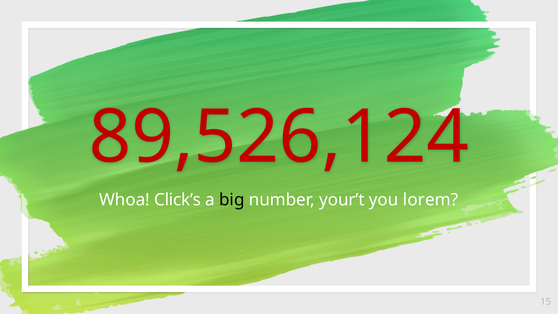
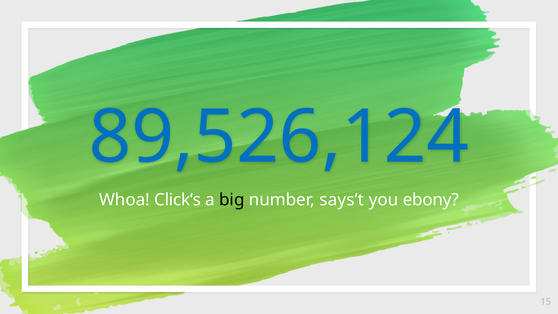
89,526,124 colour: red -> blue (279, 137)
your’t: your’t -> says’t (342, 200)
lorem: lorem -> ebony (431, 200)
